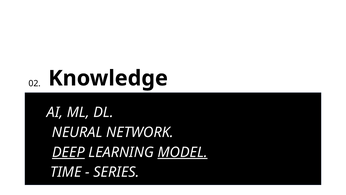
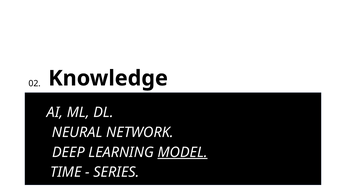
DEEP underline: present -> none (68, 152)
